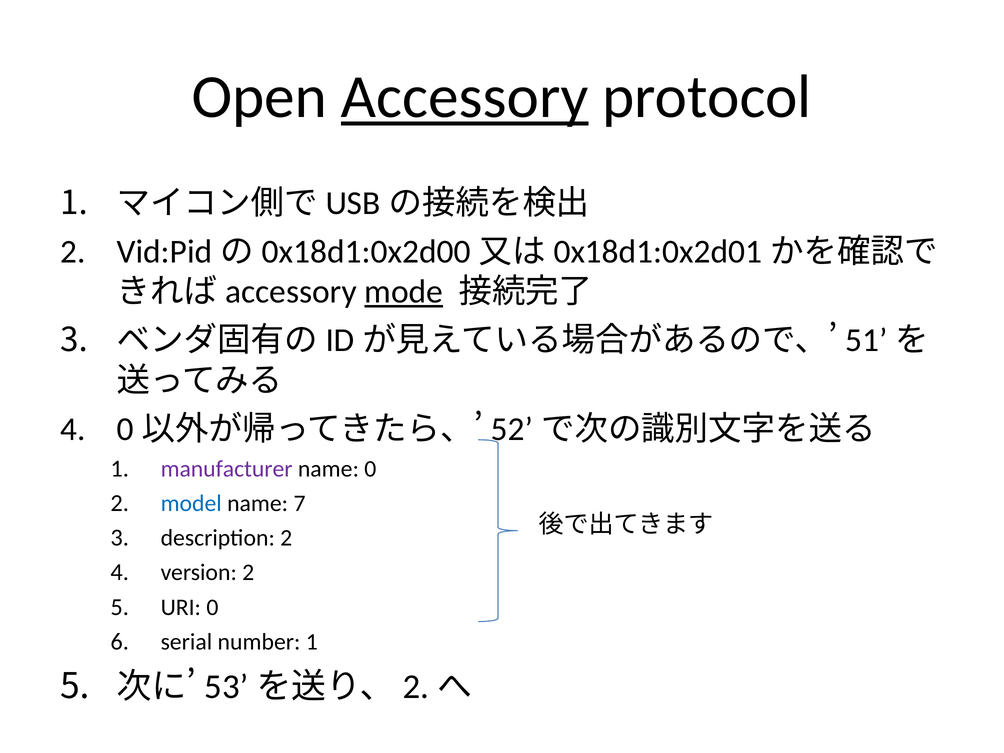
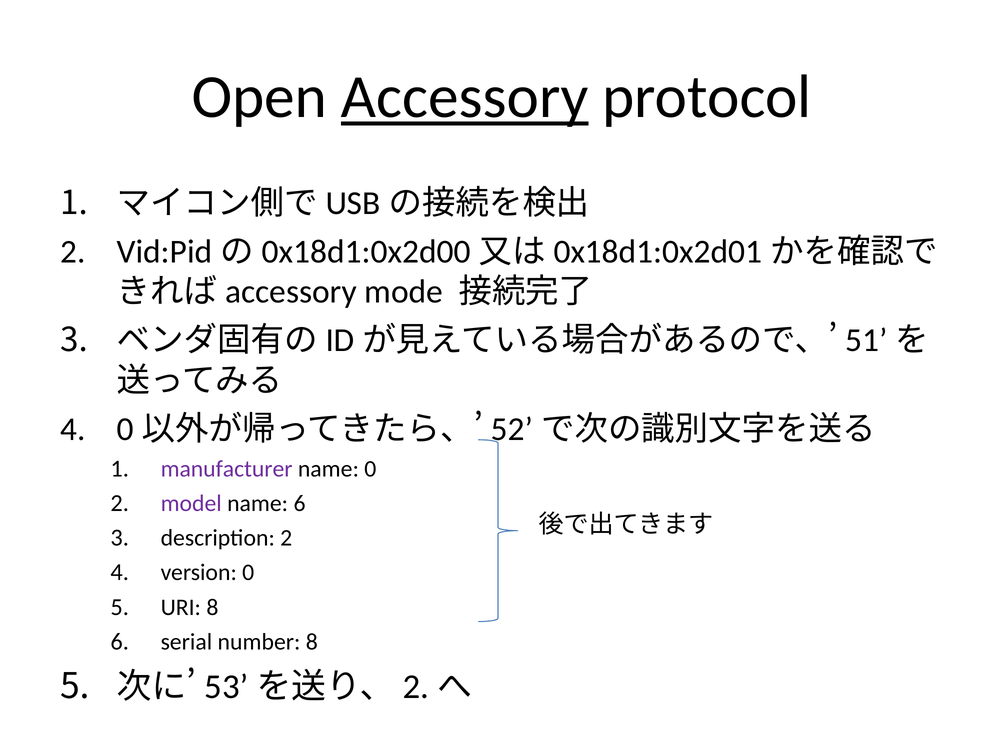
mode underline: present -> none (404, 292)
model colour: blue -> purple (191, 503)
name 7: 7 -> 6 (300, 503)
version 2: 2 -> 0 (248, 573)
URI 0: 0 -> 8 (212, 607)
number 1: 1 -> 8 (312, 642)
